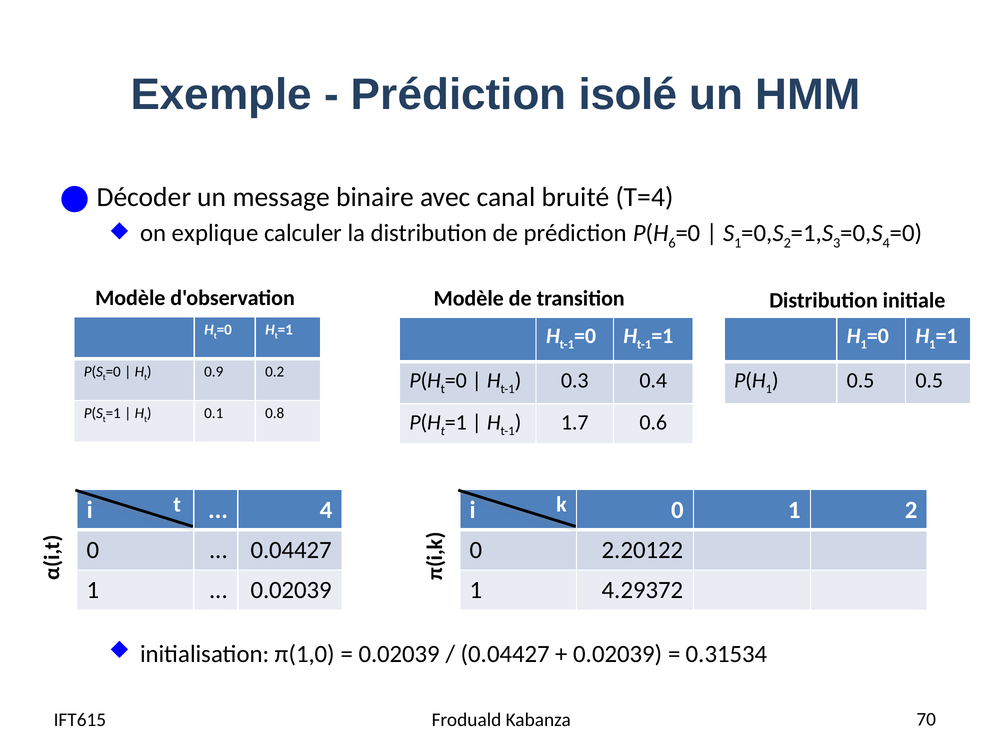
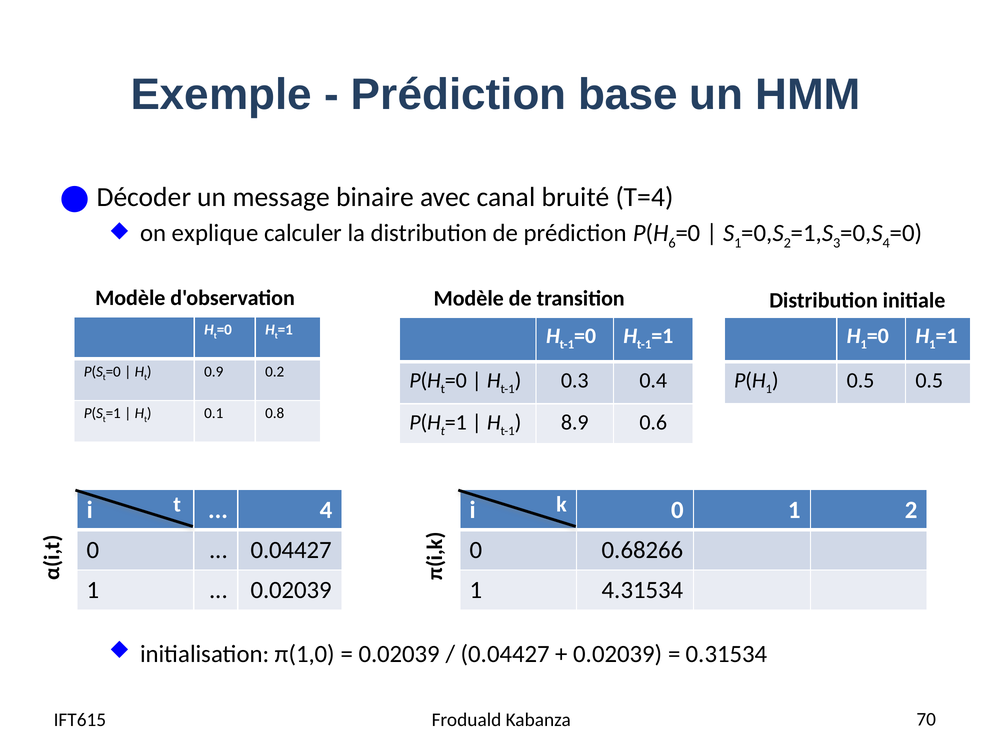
isolé: isolé -> base (628, 95)
1.7: 1.7 -> 8.9 (575, 422)
2.20122: 2.20122 -> 0.68266 (643, 550)
4.29372: 4.29372 -> 4.31534 (643, 590)
